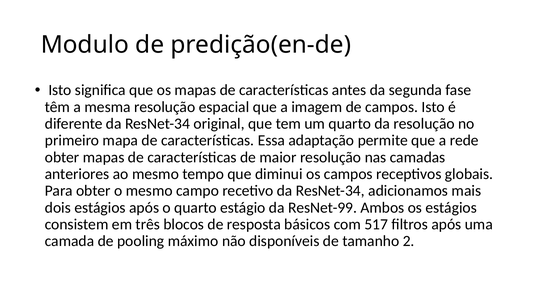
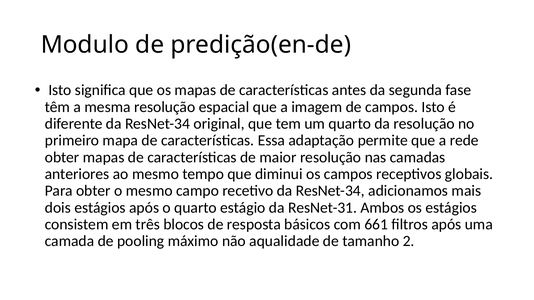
ResNet-99: ResNet-99 -> ResNet-31 (323, 208)
517: 517 -> 661 (376, 225)
disponíveis: disponíveis -> aqualidade (284, 241)
